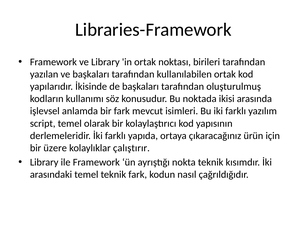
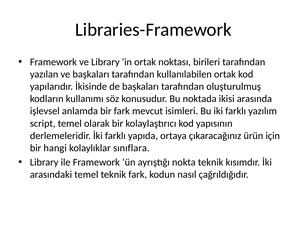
üzere: üzere -> hangi (55, 148)
çalıştırır: çalıştırır -> sınıflara (131, 148)
